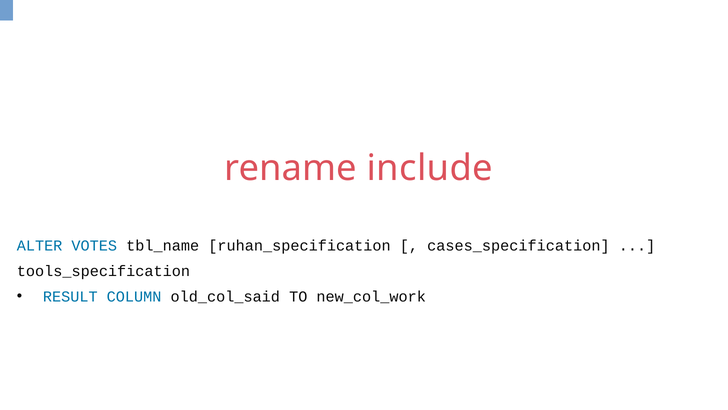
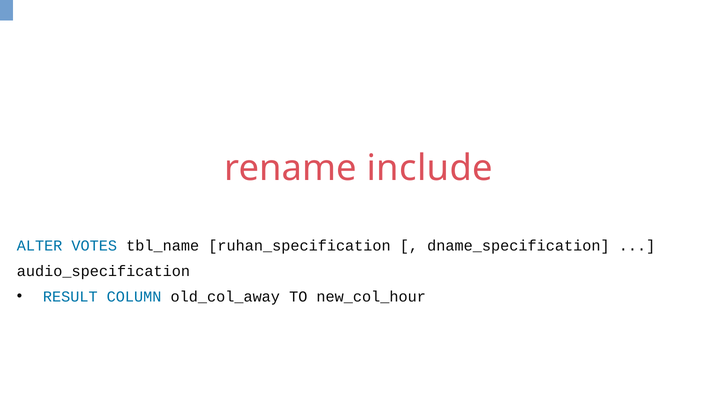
cases_specification: cases_specification -> dname_specification (518, 245)
tools_specification: tools_specification -> audio_specification (103, 271)
old_col_said: old_col_said -> old_col_away (225, 296)
new_col_work: new_col_work -> new_col_hour (371, 296)
